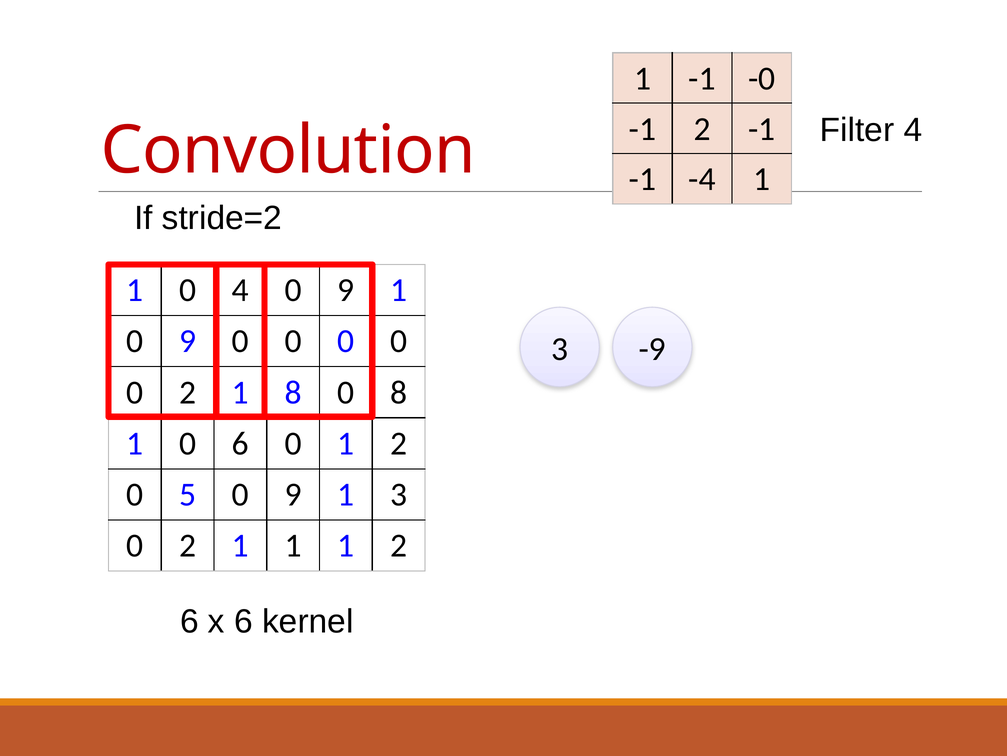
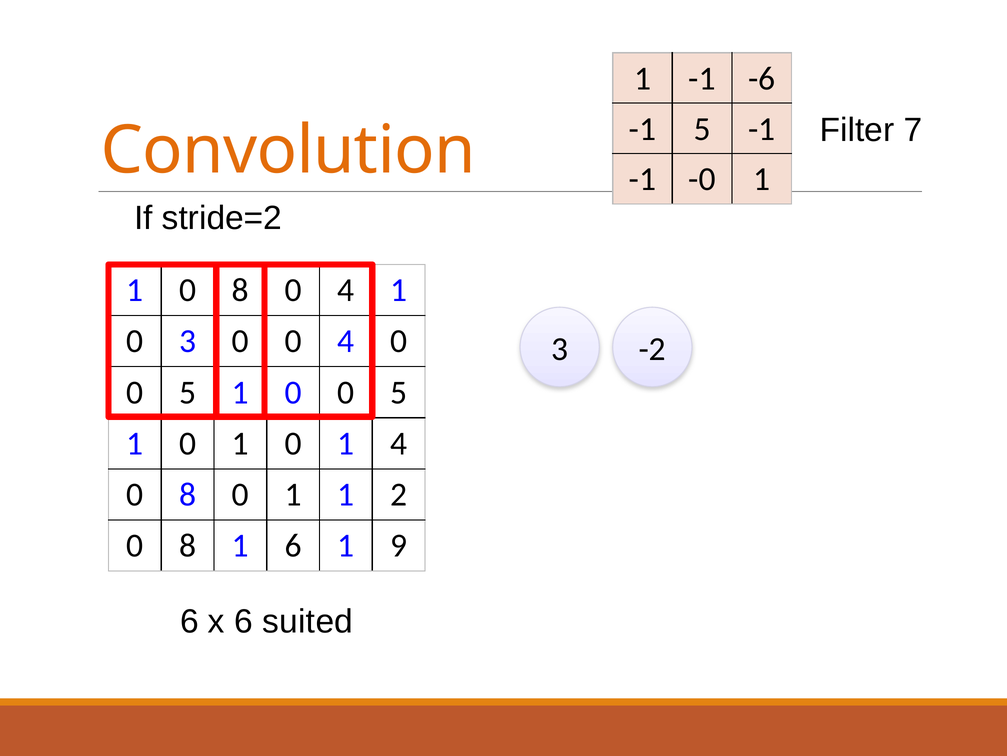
-0: -0 -> -6 (762, 78)
Filter 4: 4 -> 7 (913, 130)
-1 2: 2 -> 5 (702, 129)
Convolution colour: red -> orange (288, 150)
-4: -4 -> -0 (702, 179)
1 0 4: 4 -> 8 (240, 290)
9: 9 -> 4 (346, 290)
9: 9 -> 3 (188, 341)
0: 0 -> 4 (346, 341)
-9: -9 -> -2 (652, 349)
2: 2 -> 5 (188, 392)
8: 8 -> 0 (293, 392)
8: 8 -> 5 (399, 392)
6: 6 -> 1 (240, 443)
0 1 2: 2 -> 4 (399, 443)
5: 5 -> 8 (188, 494)
9: 9 -> 1 (293, 494)
1 3: 3 -> 2 (399, 494)
2: 2 -> 8 (188, 545)
1: 1 -> 6 (293, 545)
2: 2 -> 9 (399, 545)
kernel: kernel -> suited (308, 621)
